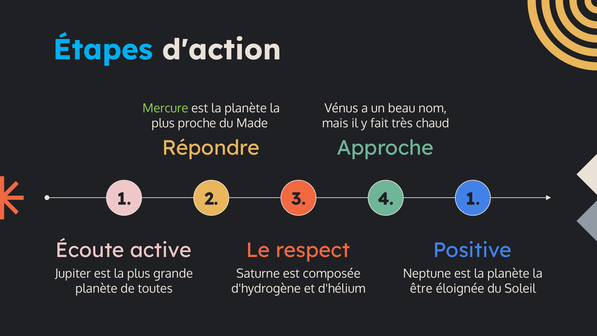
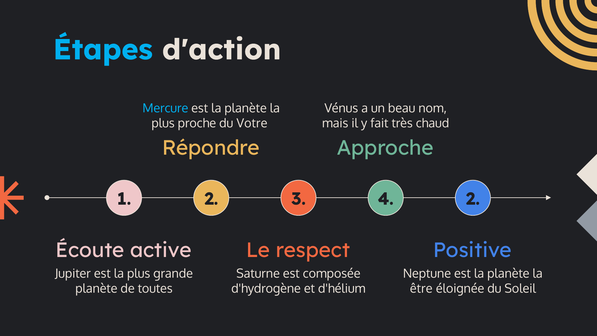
Mercure colour: light green -> light blue (165, 108)
Made: Made -> Votre (252, 123)
4 1: 1 -> 2 (473, 199)
